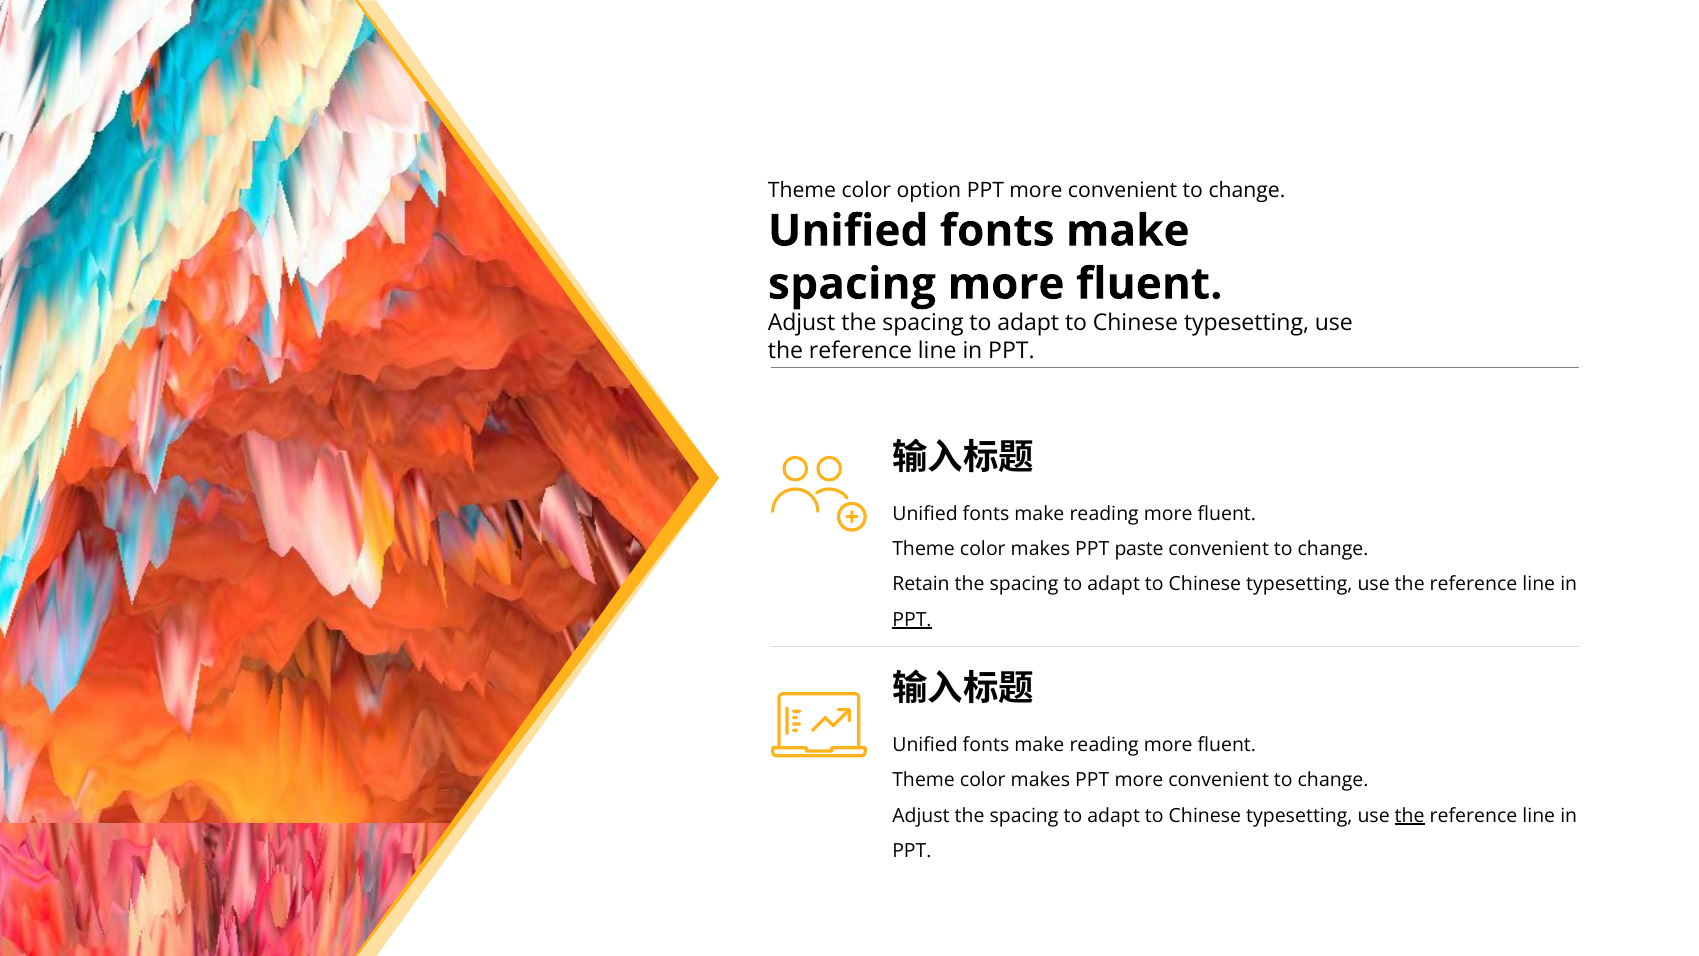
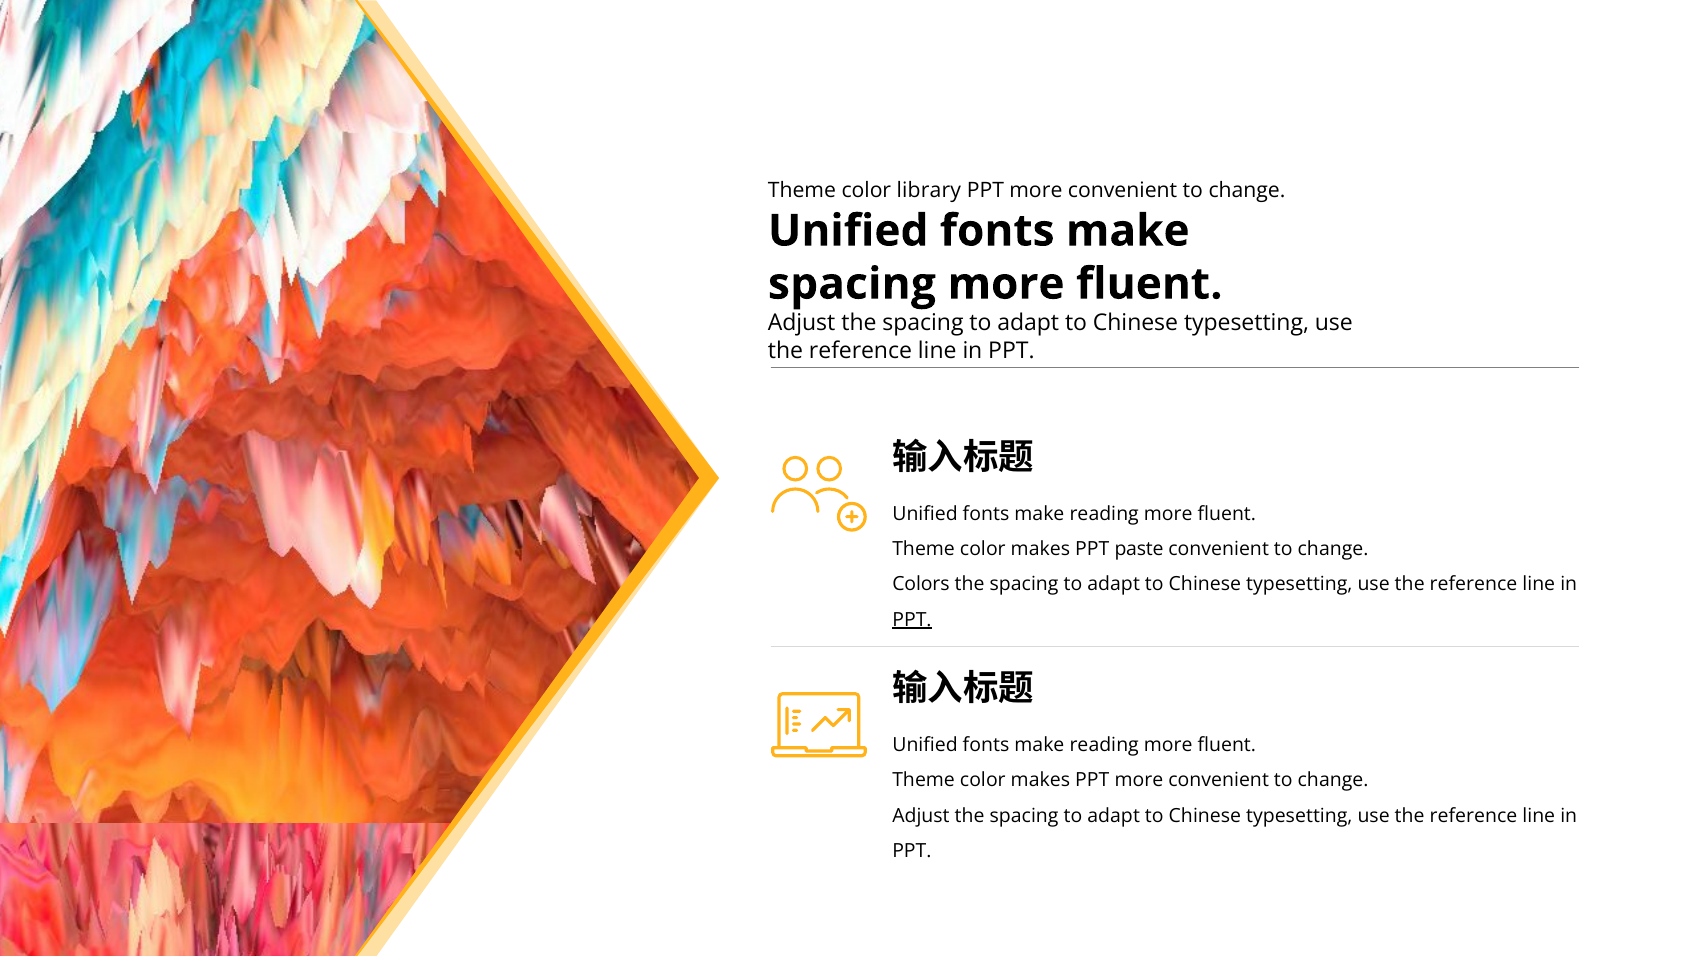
option: option -> library (929, 190)
Retain: Retain -> Colors (921, 584)
the underline: present -> none (1410, 815)
